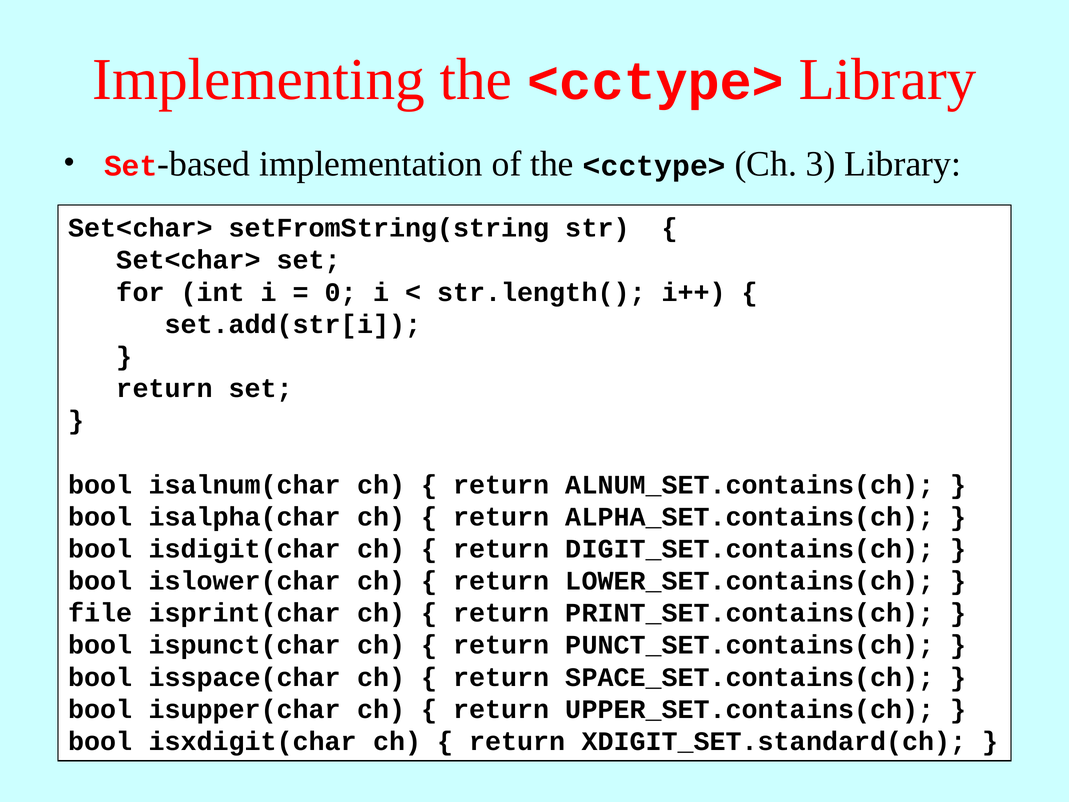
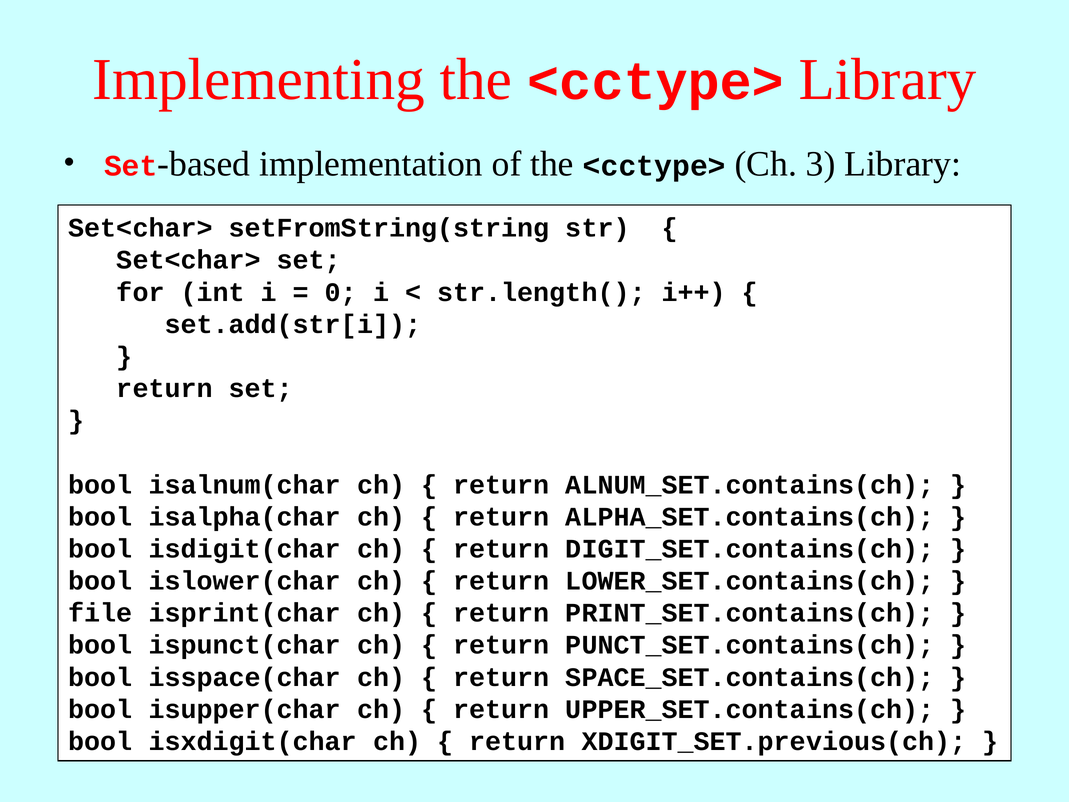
XDIGIT_SET.standard(ch: XDIGIT_SET.standard(ch -> XDIGIT_SET.previous(ch (774, 741)
